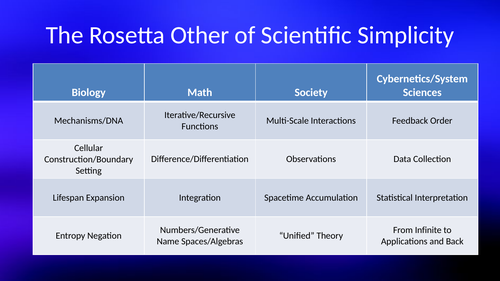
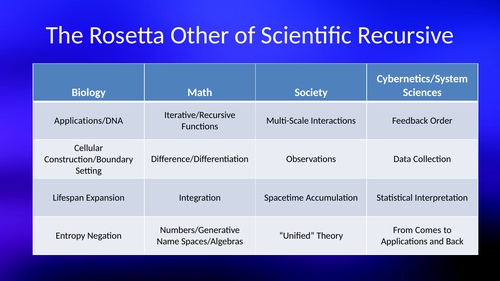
Simplicity: Simplicity -> Recursive (406, 35)
Mechanisms/DNA: Mechanisms/DNA -> Applications/DNA (89, 121)
Infinite: Infinite -> Comes (428, 230)
